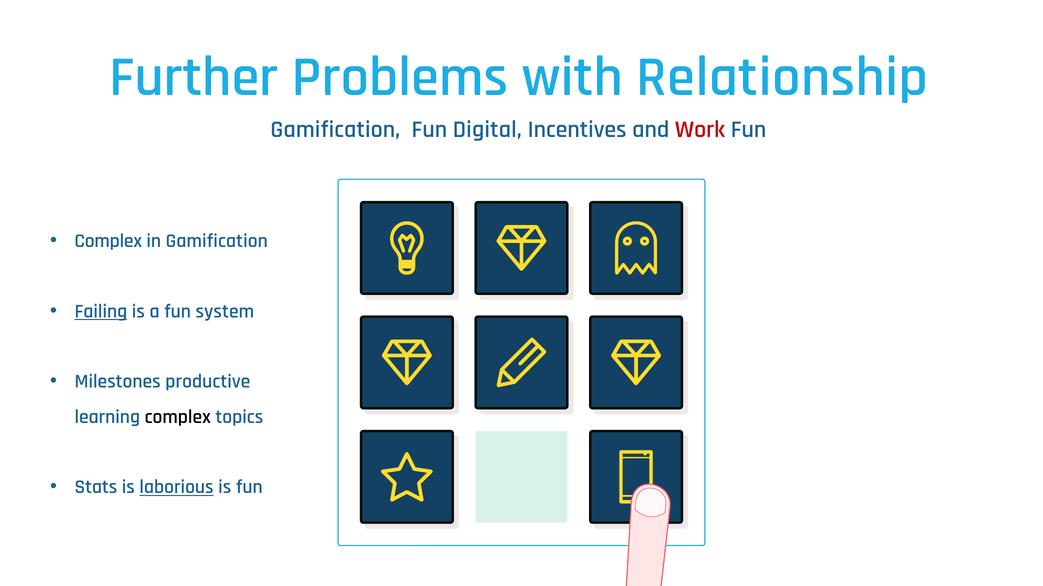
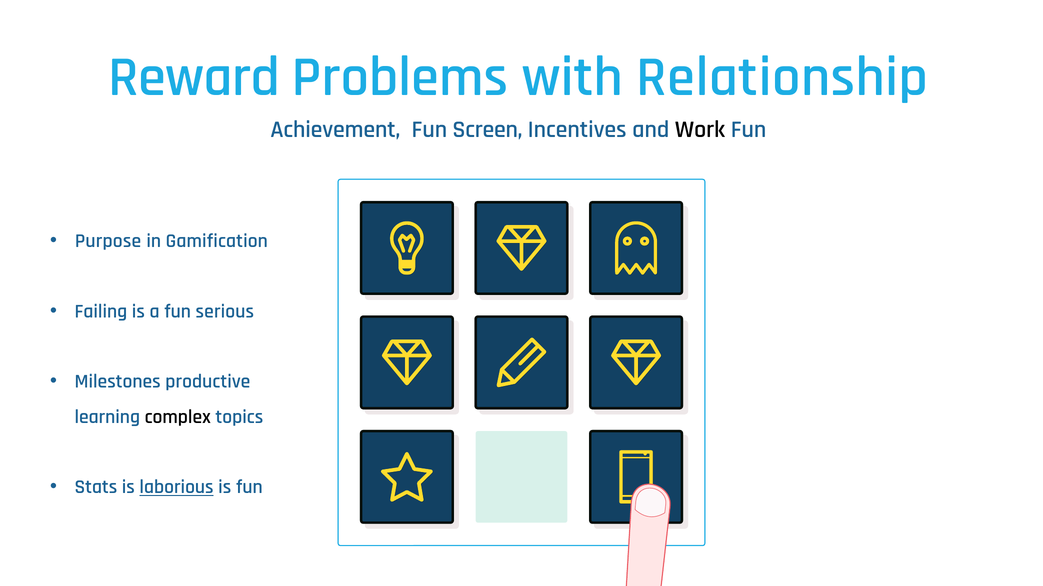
Further: Further -> Reward (194, 77)
Gamification: Gamification -> Achievement (335, 130)
Digital: Digital -> Screen (487, 130)
Work colour: red -> black (700, 130)
Complex: Complex -> Purpose (108, 241)
Failing underline: present -> none (101, 312)
system: system -> serious (225, 312)
